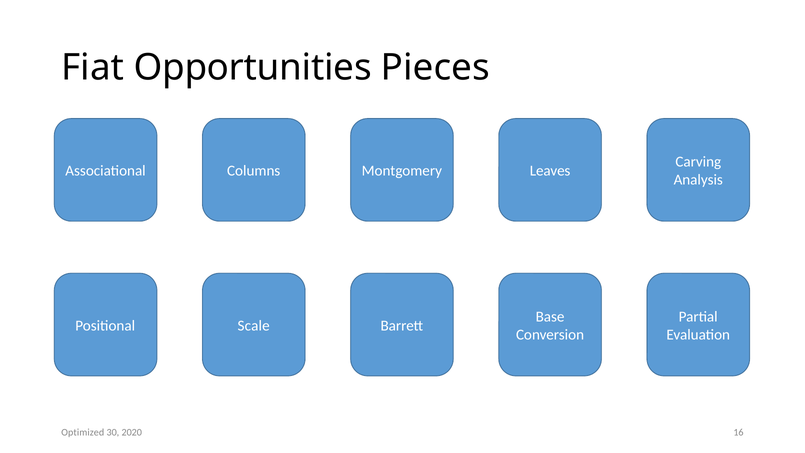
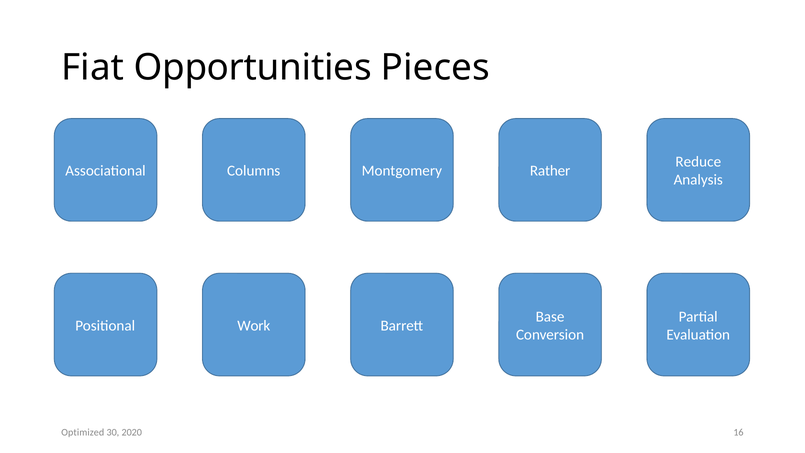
Carving: Carving -> Reduce (698, 162)
Leaves: Leaves -> Rather (550, 171)
Scale: Scale -> Work (254, 325)
